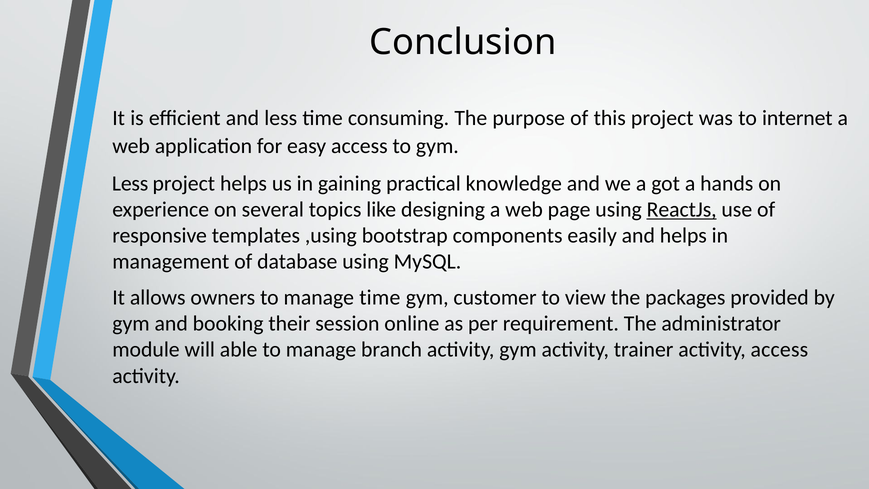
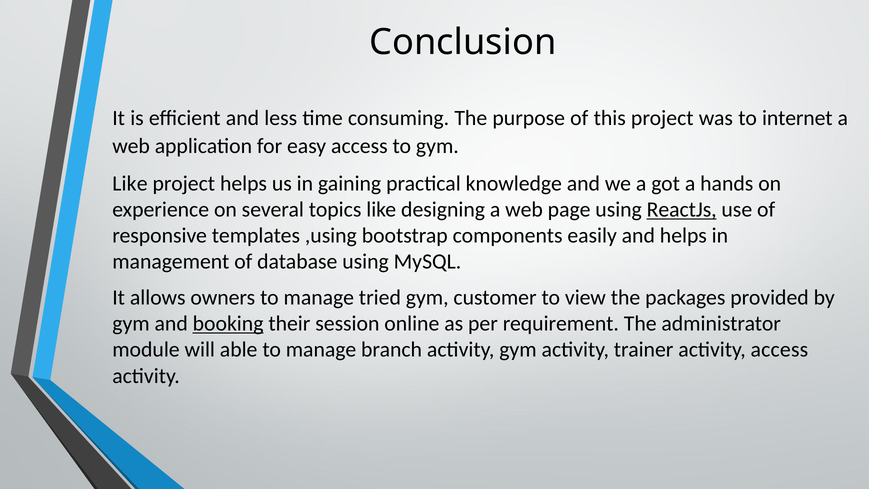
Less: Less -> Like (130, 183)
manage time: time -> tried (380, 298)
booking underline: none -> present (228, 324)
